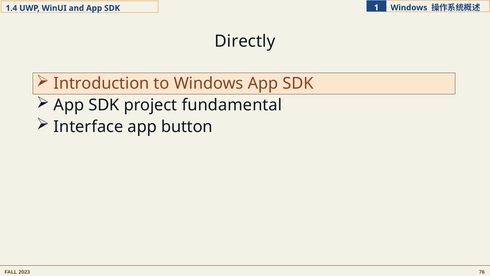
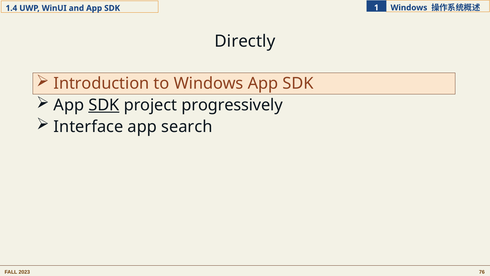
SDK underline: none -> present (104, 105)
fundamental: fundamental -> progressively (232, 105)
button: button -> search (187, 126)
